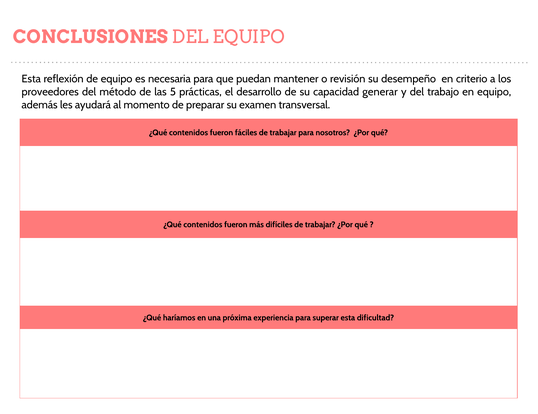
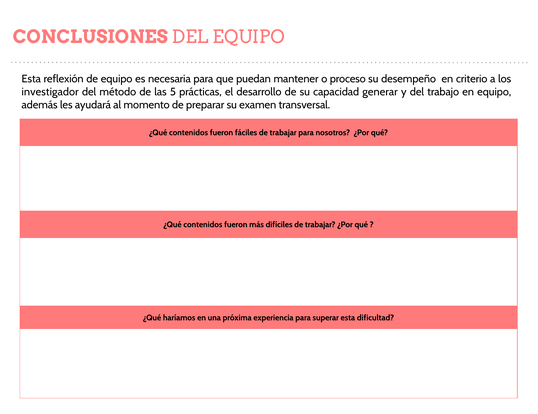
revisión: revisión -> proceso (348, 79)
proveedores: proveedores -> investigador (50, 92)
